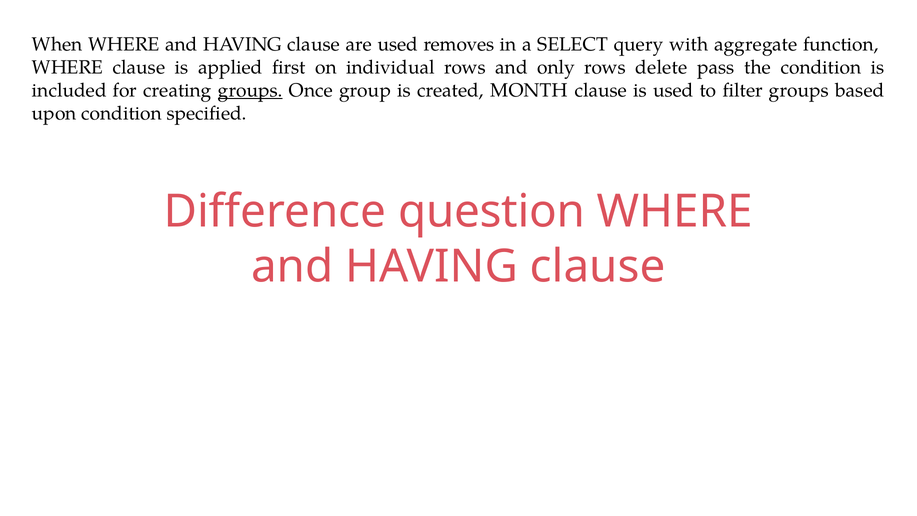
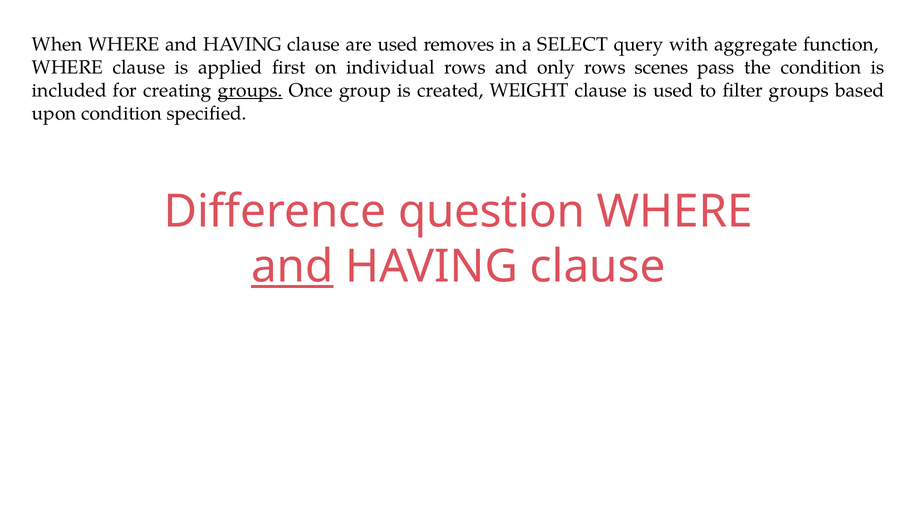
delete: delete -> scenes (662, 67)
MONTH: MONTH -> WEIGHT (529, 90)
and underline: none -> present (292, 267)
